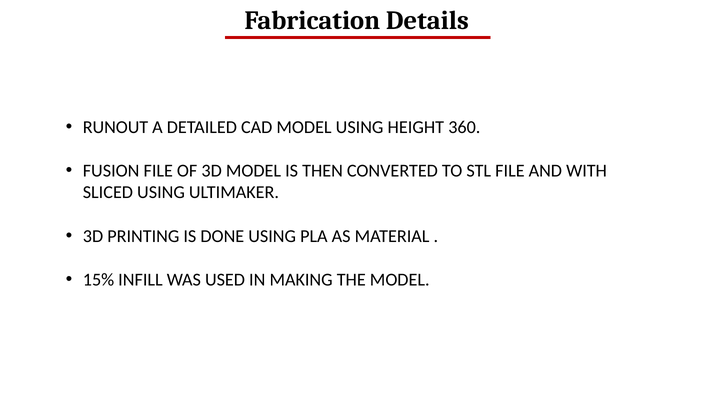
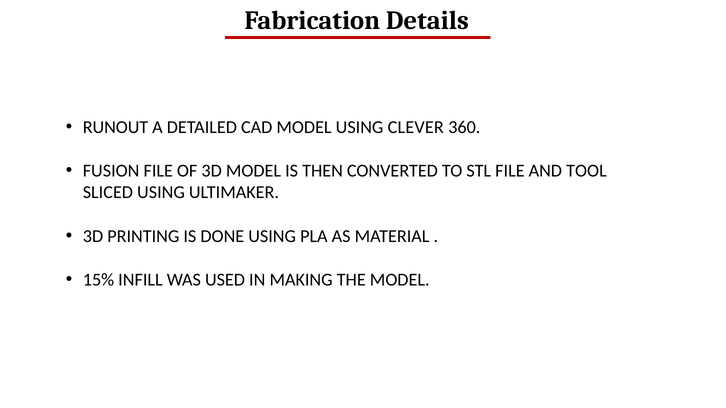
HEIGHT: HEIGHT -> CLEVER (416, 127)
WITH: WITH -> TOOL (586, 171)
